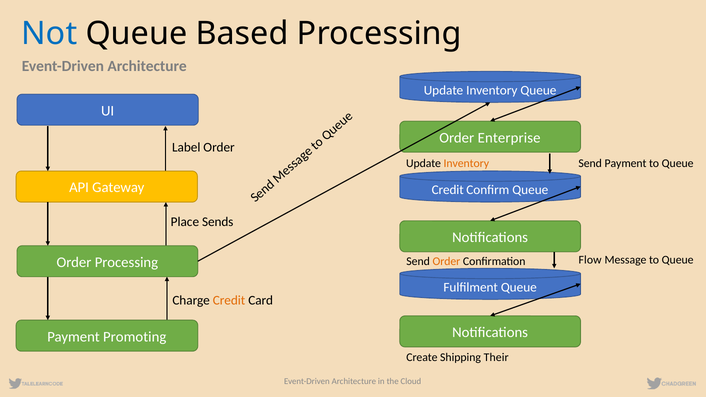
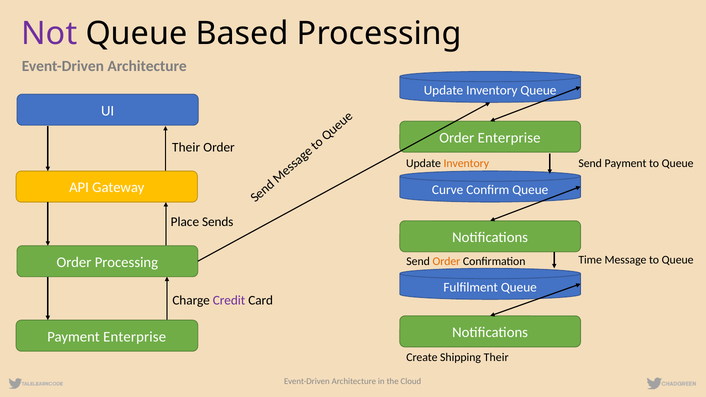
Not colour: blue -> purple (49, 34)
Label: Label -> Their (186, 147)
Credit: Credit -> Curve (448, 190)
Flow: Flow -> Time (590, 260)
Credit colour: orange -> purple (229, 301)
Payment Promoting: Promoting -> Enterprise (135, 337)
